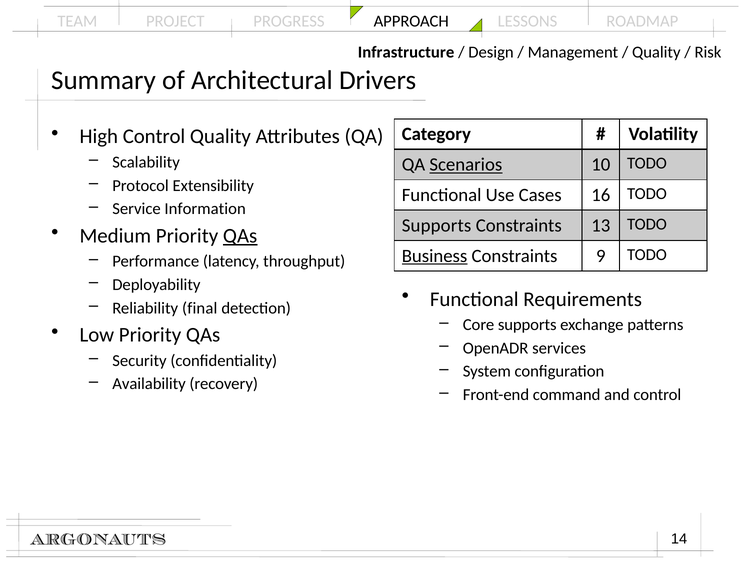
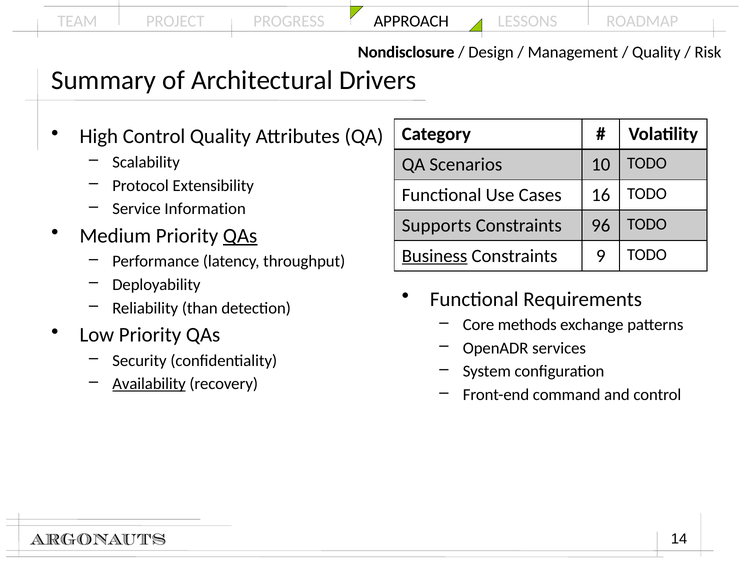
Infrastructure: Infrastructure -> Nondisclosure (406, 52)
Scenarios underline: present -> none (466, 165)
13: 13 -> 96 (601, 226)
final: final -> than (200, 308)
Core supports: supports -> methods (527, 325)
Availability underline: none -> present (149, 384)
